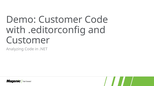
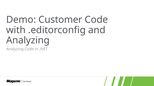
Customer: Customer -> Analyzing (28, 41)
